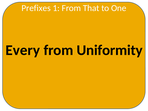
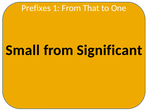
Every: Every -> Small (23, 50)
Uniformity: Uniformity -> Significant (109, 50)
